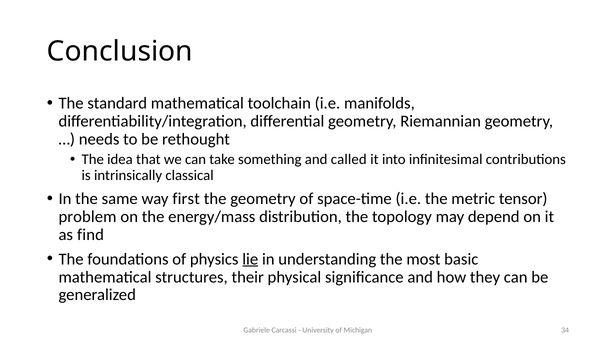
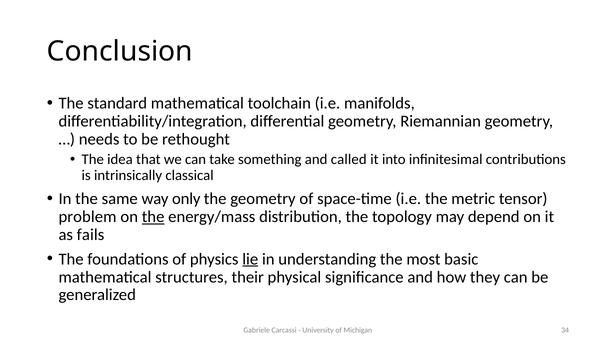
first: first -> only (186, 199)
the underline: none -> present (153, 217)
find: find -> fails (91, 235)
